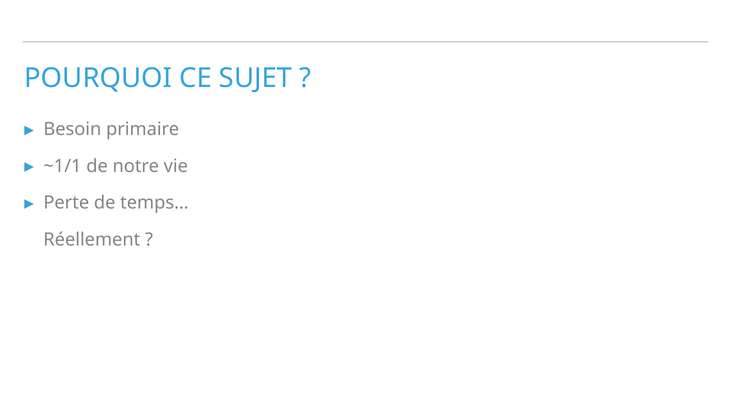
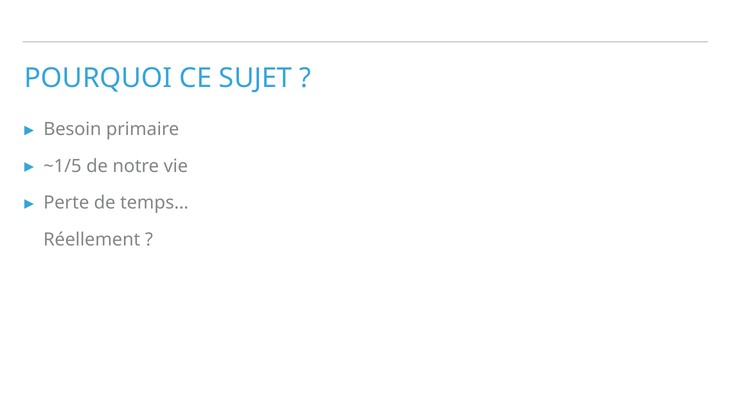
~1/1: ~1/1 -> ~1/5 (62, 166)
